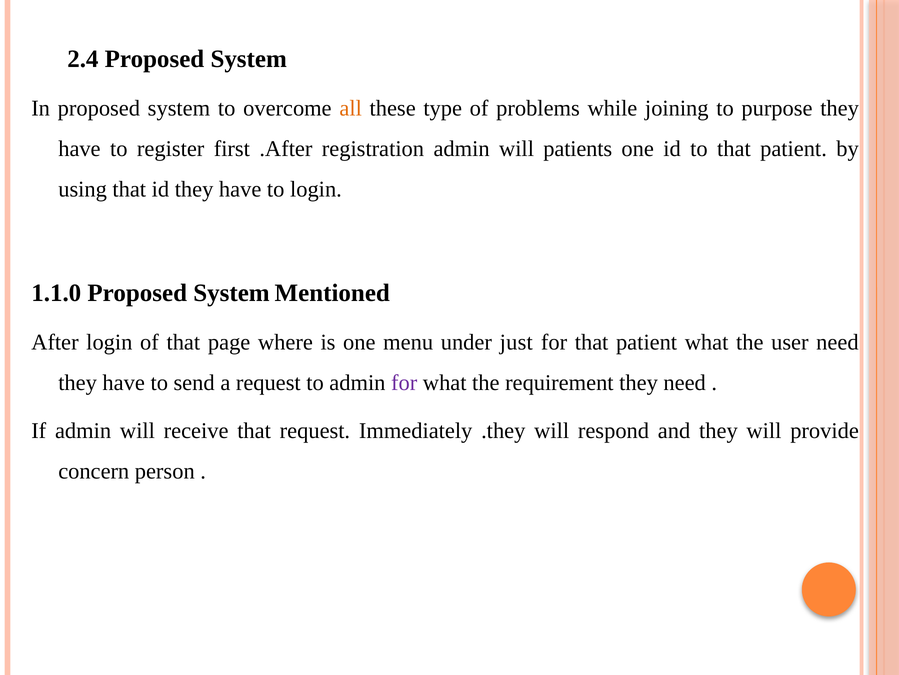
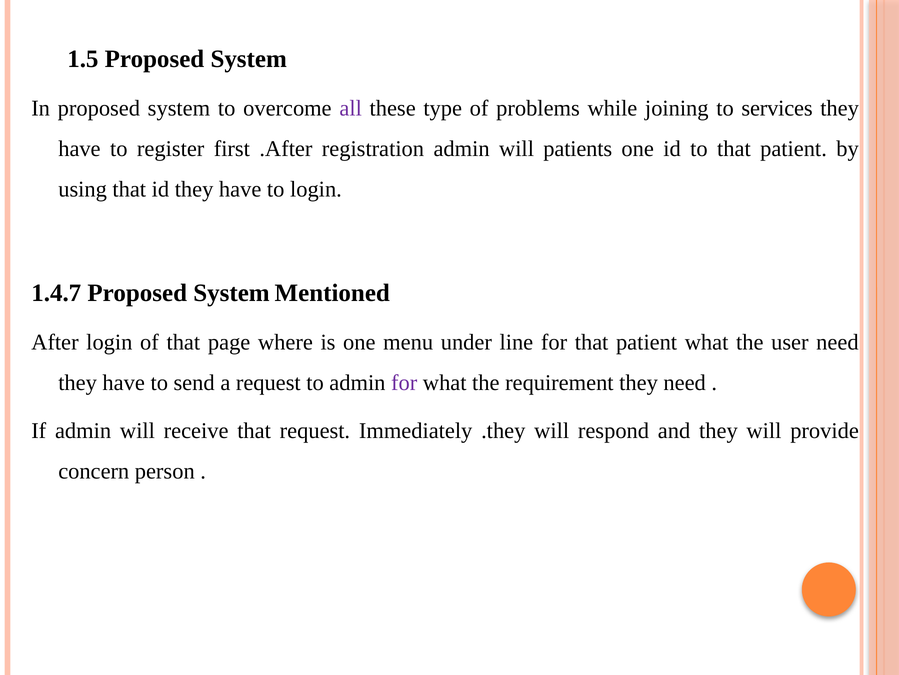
2.4: 2.4 -> 1.5 (83, 59)
all colour: orange -> purple (351, 108)
purpose: purpose -> services (777, 108)
1.1.0: 1.1.0 -> 1.4.7 (56, 293)
just: just -> line (516, 342)
